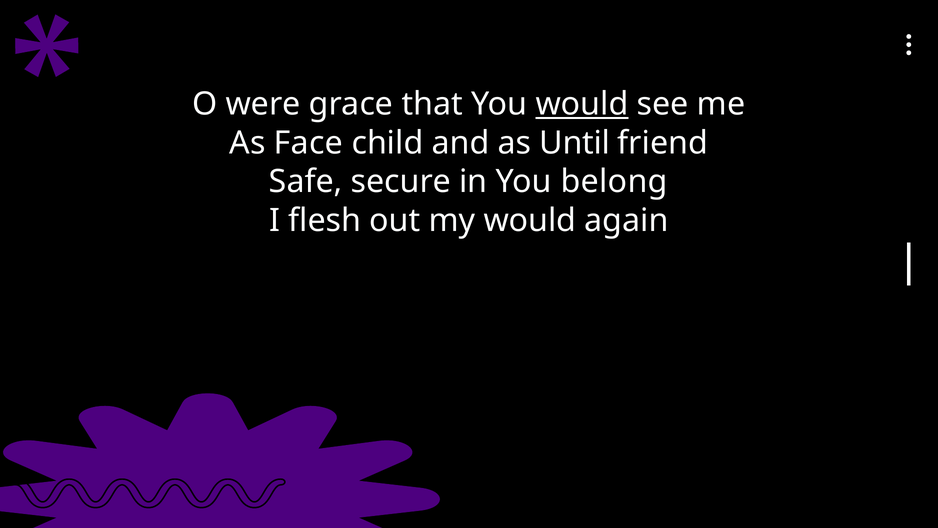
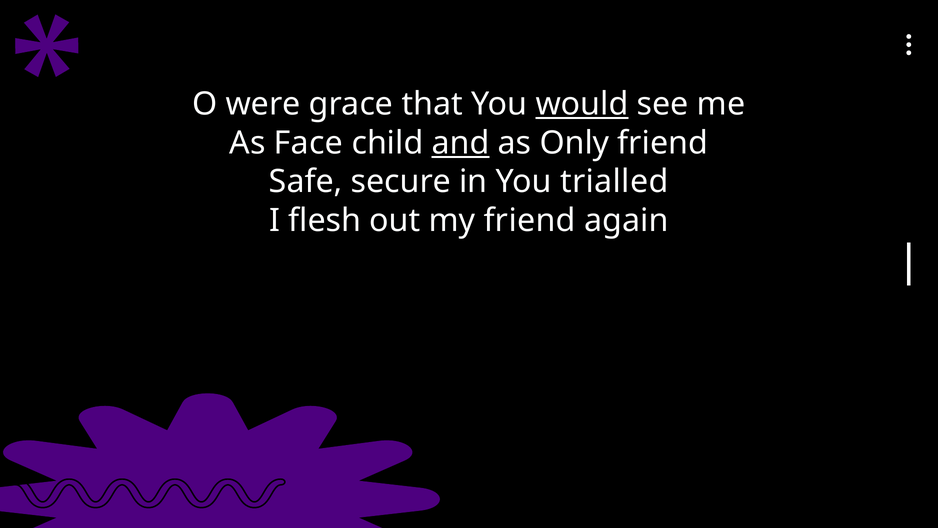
and underline: none -> present (461, 143)
Until: Until -> Only (575, 143)
belong: belong -> trialled (614, 182)
my would: would -> friend (530, 220)
